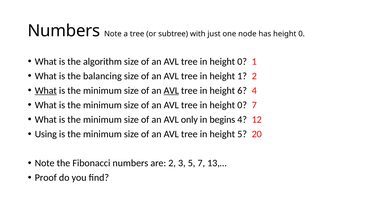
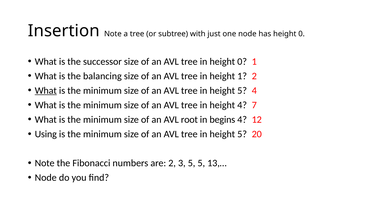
Numbers: Numbers -> Insertion (64, 31)
algorithm: algorithm -> successor (102, 61)
AVL underline: present -> none (171, 90)
6: 6 -> 5 (242, 90)
0: 0 -> 4 (242, 105)
only: only -> root (189, 120)
5 7: 7 -> 5 (201, 163)
Proof: Proof -> Node (46, 178)
